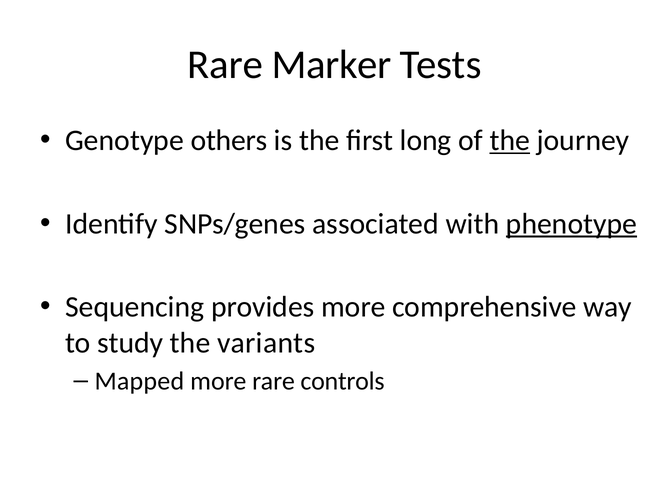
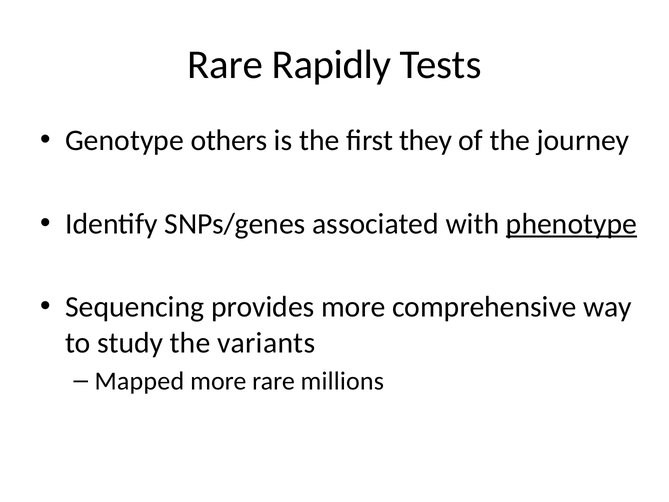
Marker: Marker -> Rapidly (331, 65)
long: long -> they (426, 140)
the underline: present -> none (510, 140)
controls: controls -> millions (342, 381)
